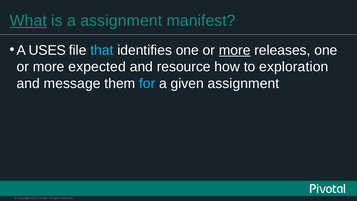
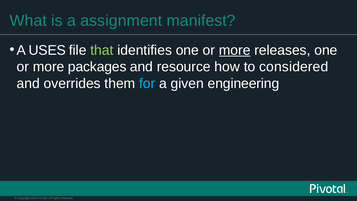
What underline: present -> none (28, 21)
that colour: light blue -> light green (102, 50)
expected: expected -> packages (97, 67)
exploration: exploration -> considered (294, 67)
message: message -> overrides (72, 83)
given assignment: assignment -> engineering (243, 83)
